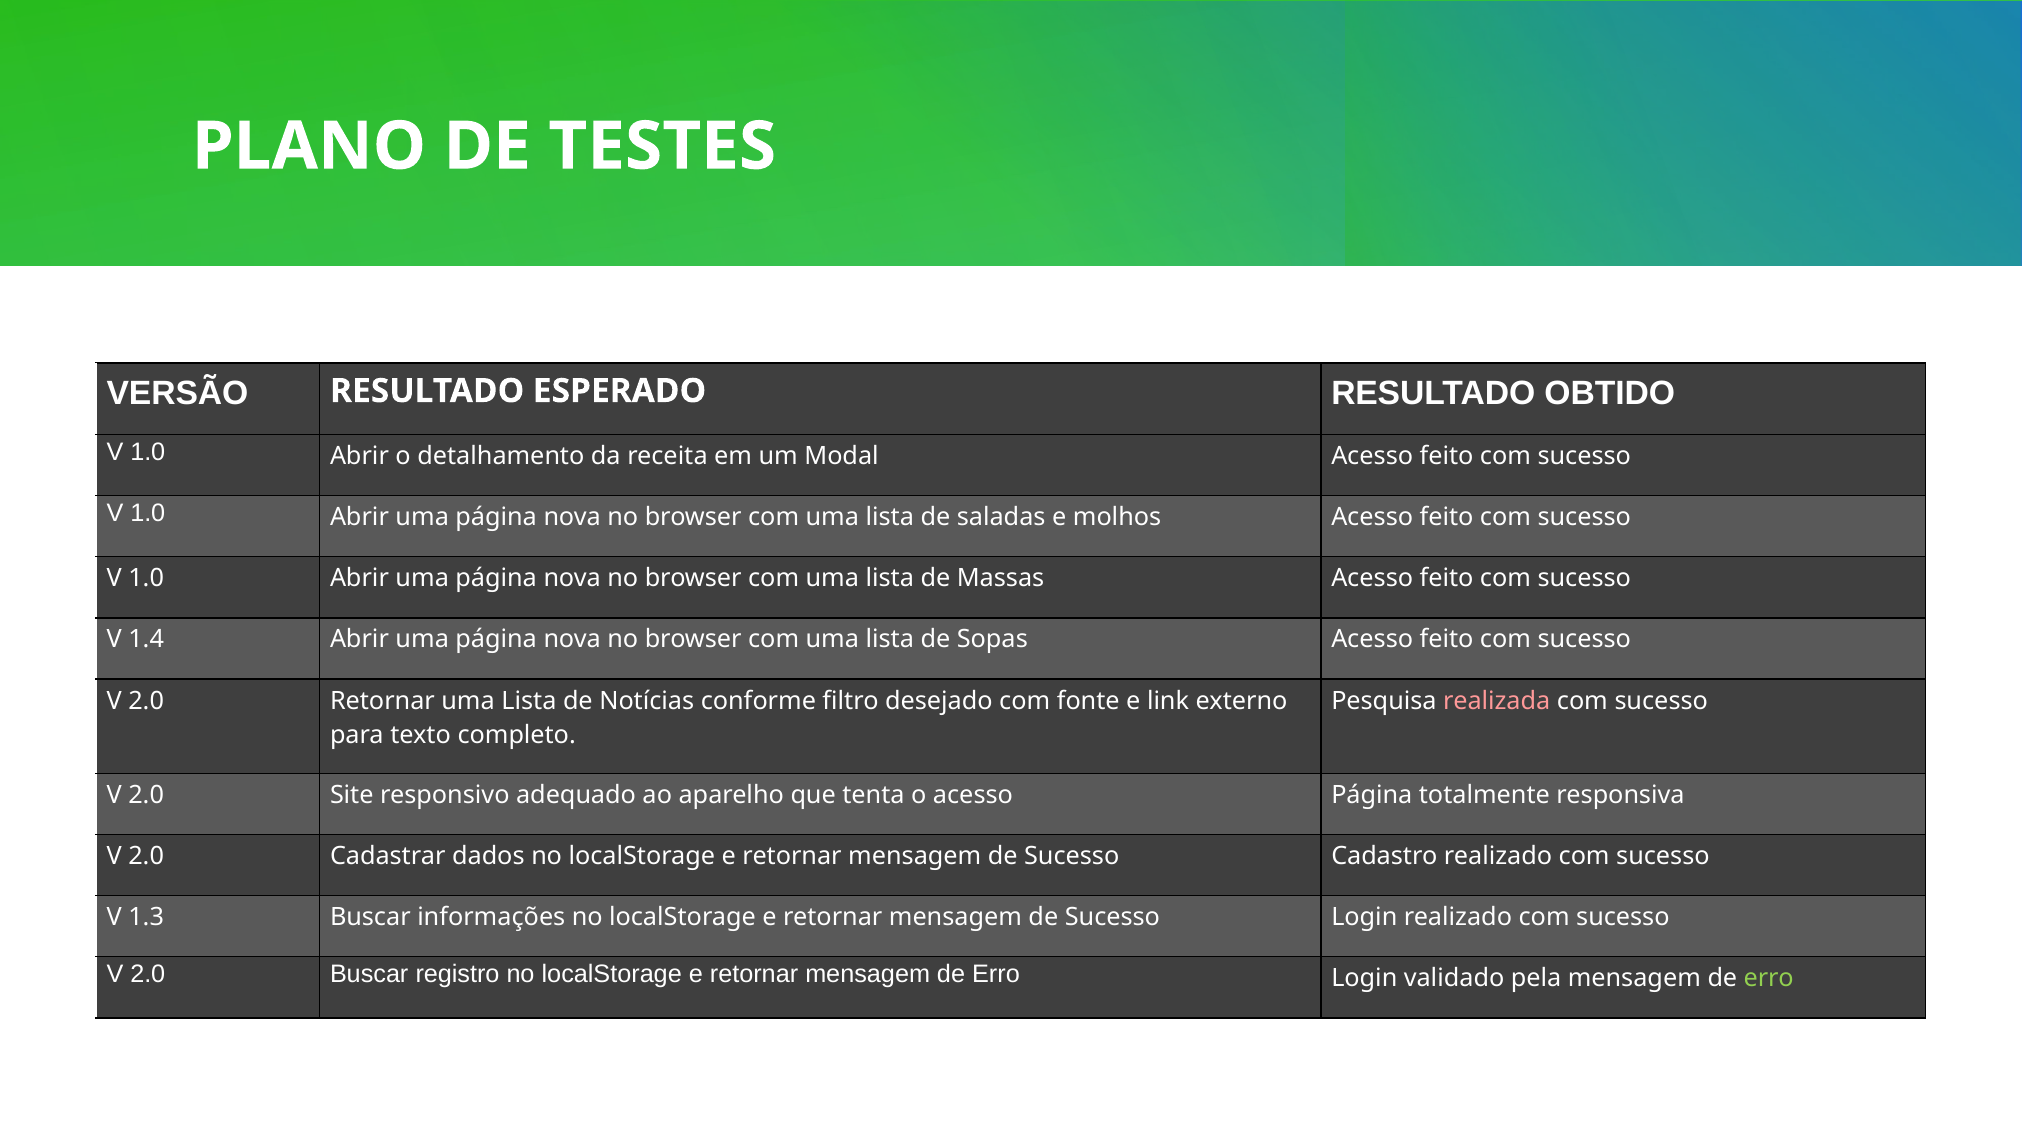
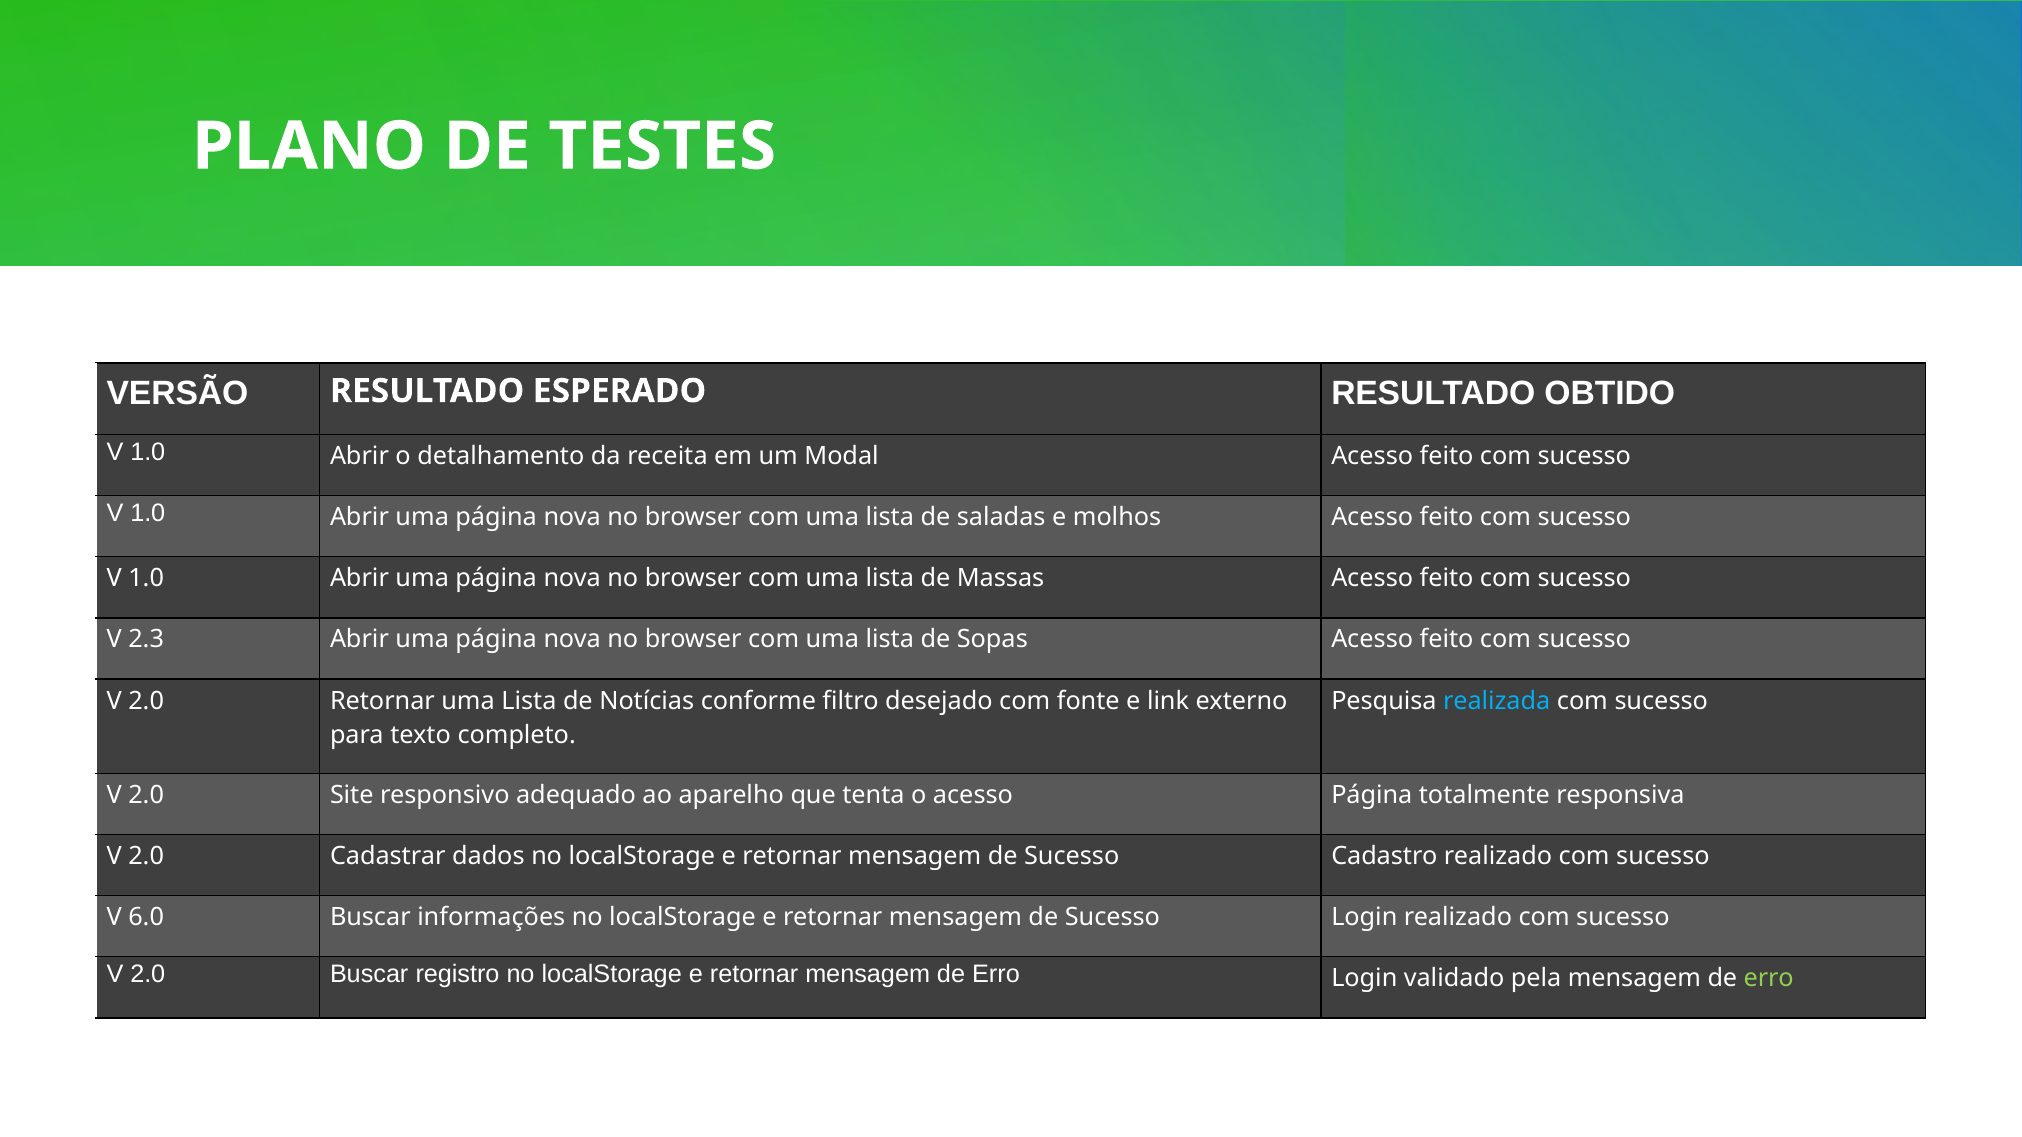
1.4: 1.4 -> 2.3 (146, 640)
realizada colour: pink -> light blue (1497, 701)
1.3: 1.3 -> 6.0 (146, 918)
